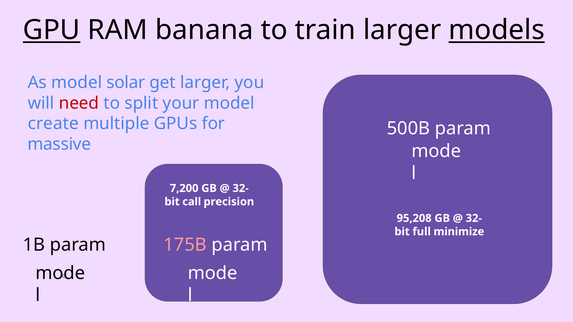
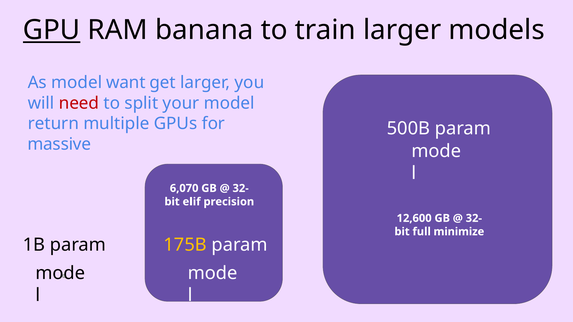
models underline: present -> none (497, 30)
solar: solar -> want (126, 83)
create: create -> return (53, 124)
7,200: 7,200 -> 6,070 (184, 188)
call: call -> elif (192, 202)
95,208: 95,208 -> 12,600 (414, 218)
175B colour: pink -> yellow (185, 245)
